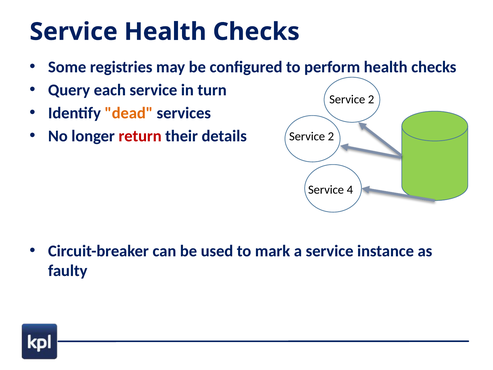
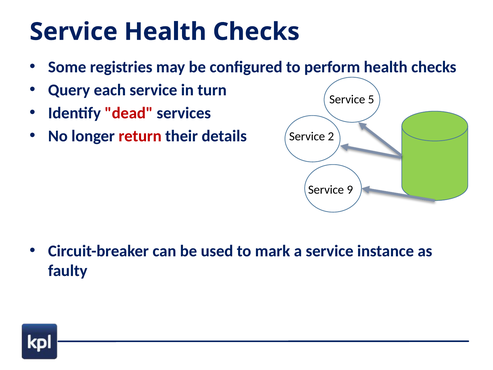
2: 2 -> 5 (371, 99)
dead colour: orange -> red (129, 113)
4: 4 -> 9 (350, 190)
